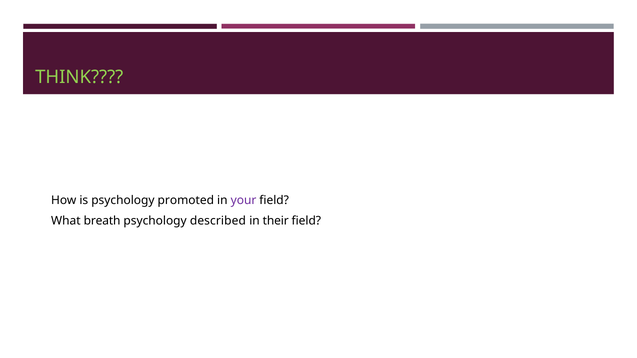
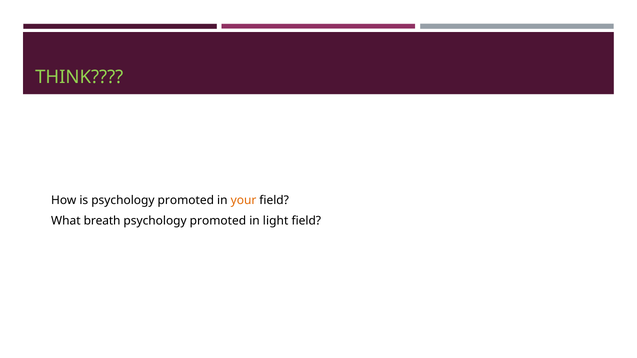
your colour: purple -> orange (244, 200)
described: described -> promoted (218, 221)
their: their -> light (276, 221)
